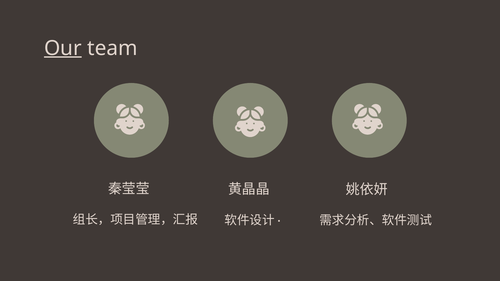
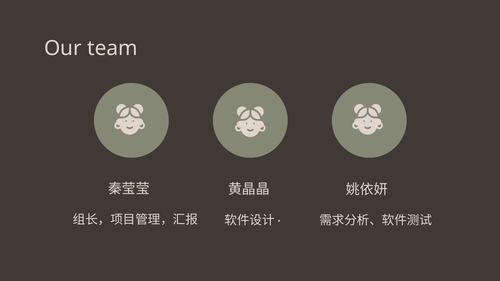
Our underline: present -> none (63, 48)
